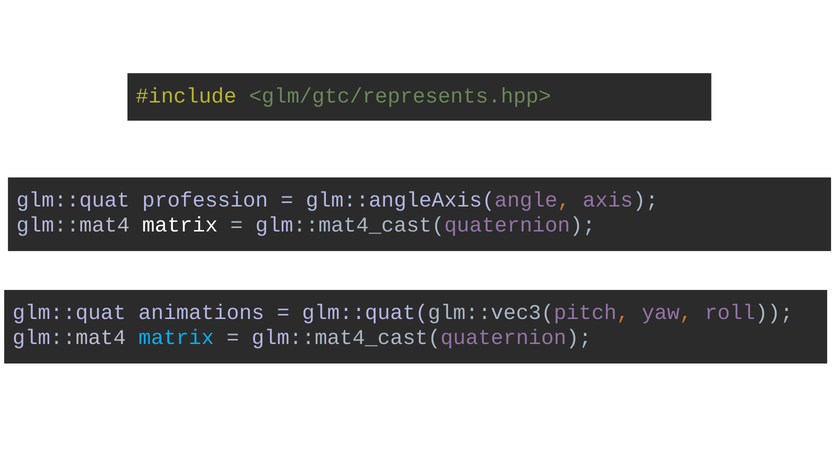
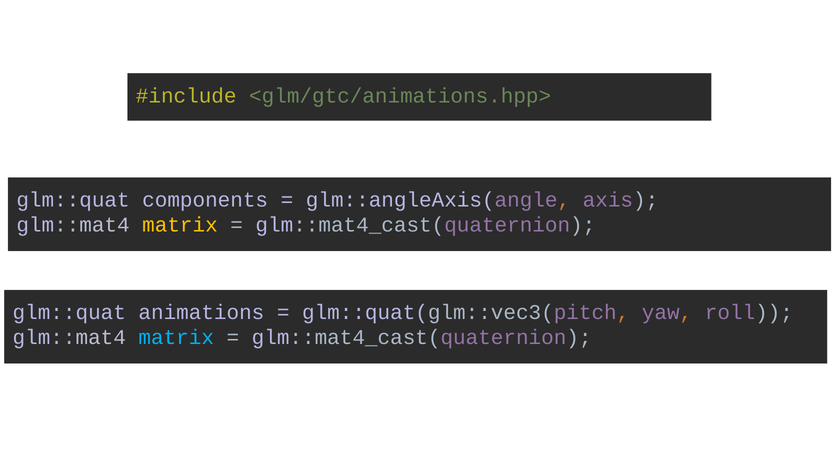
<glm/gtc/represents.hpp>: <glm/gtc/represents.hpp> -> <glm/gtc/animations.hpp> (400, 96)
profession: profession -> components (205, 200)
matrix colour: white -> yellow (180, 225)
